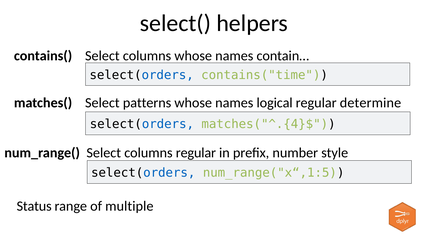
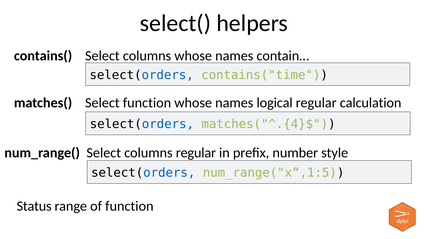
Select patterns: patterns -> function (147, 103)
determine: determine -> calculation (371, 103)
of multiple: multiple -> function (129, 206)
